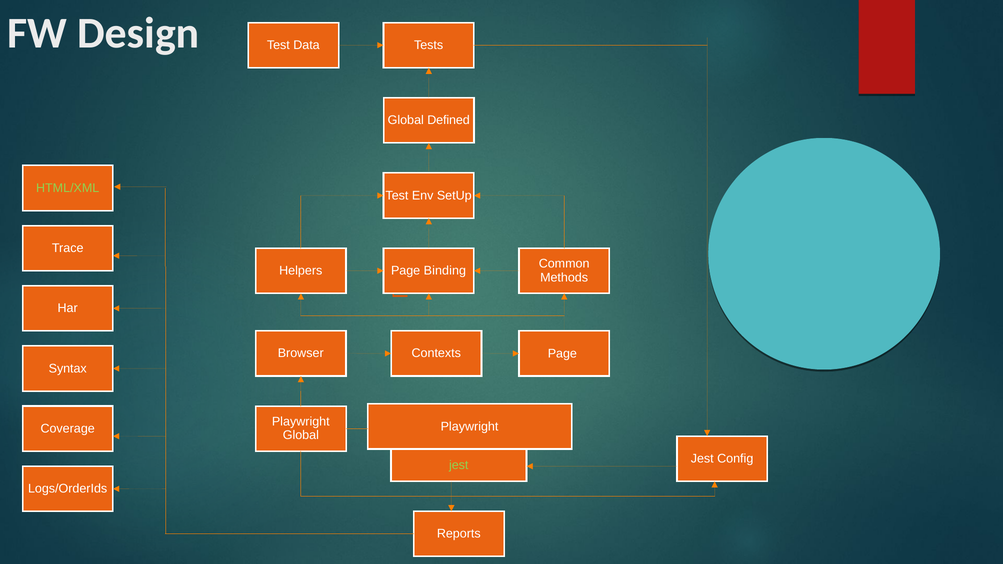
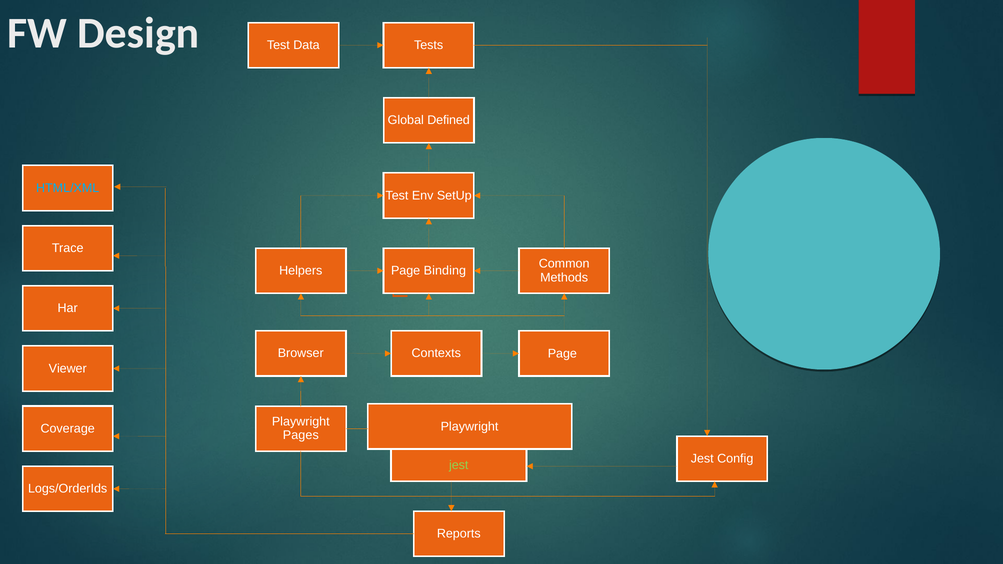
HTML/XML colour: light green -> light blue (68, 188)
Syntax: Syntax -> Viewer (68, 369)
Global: Global -> Pages (301, 435)
